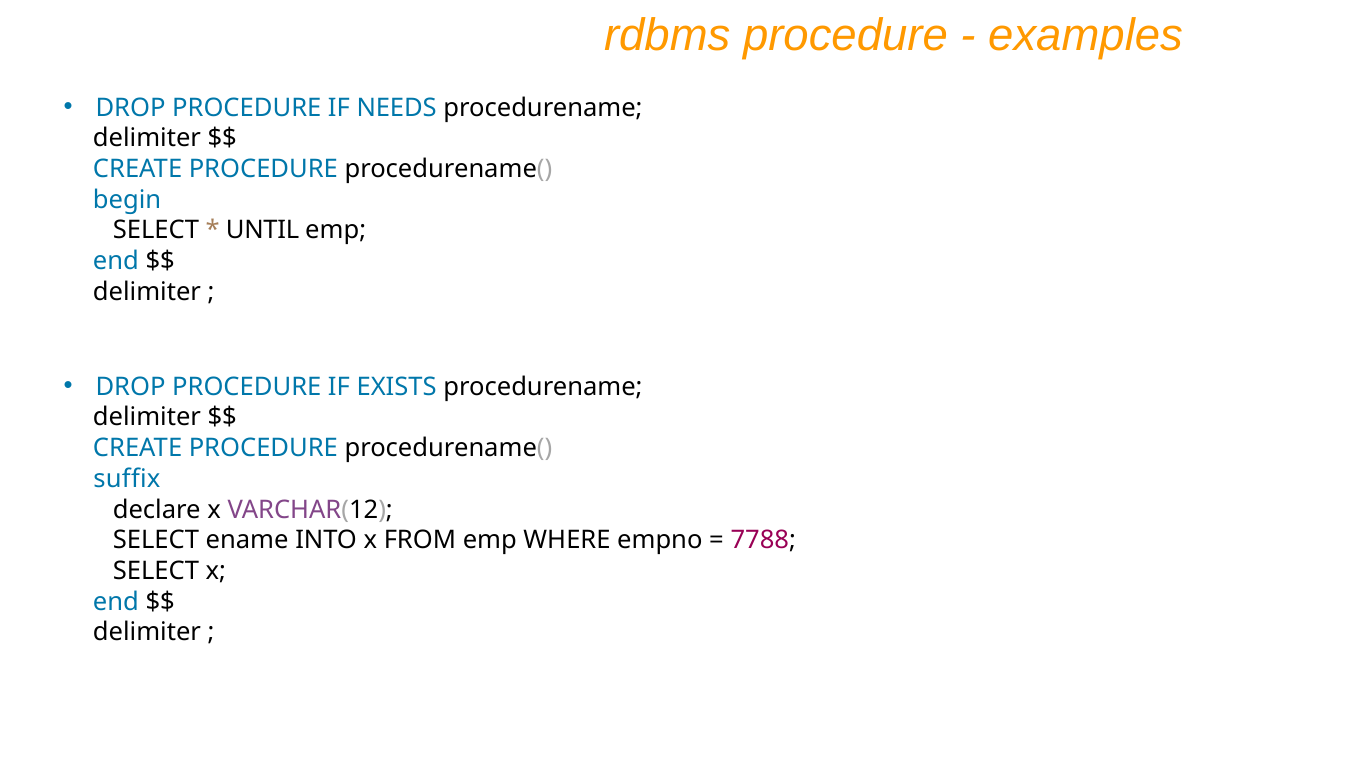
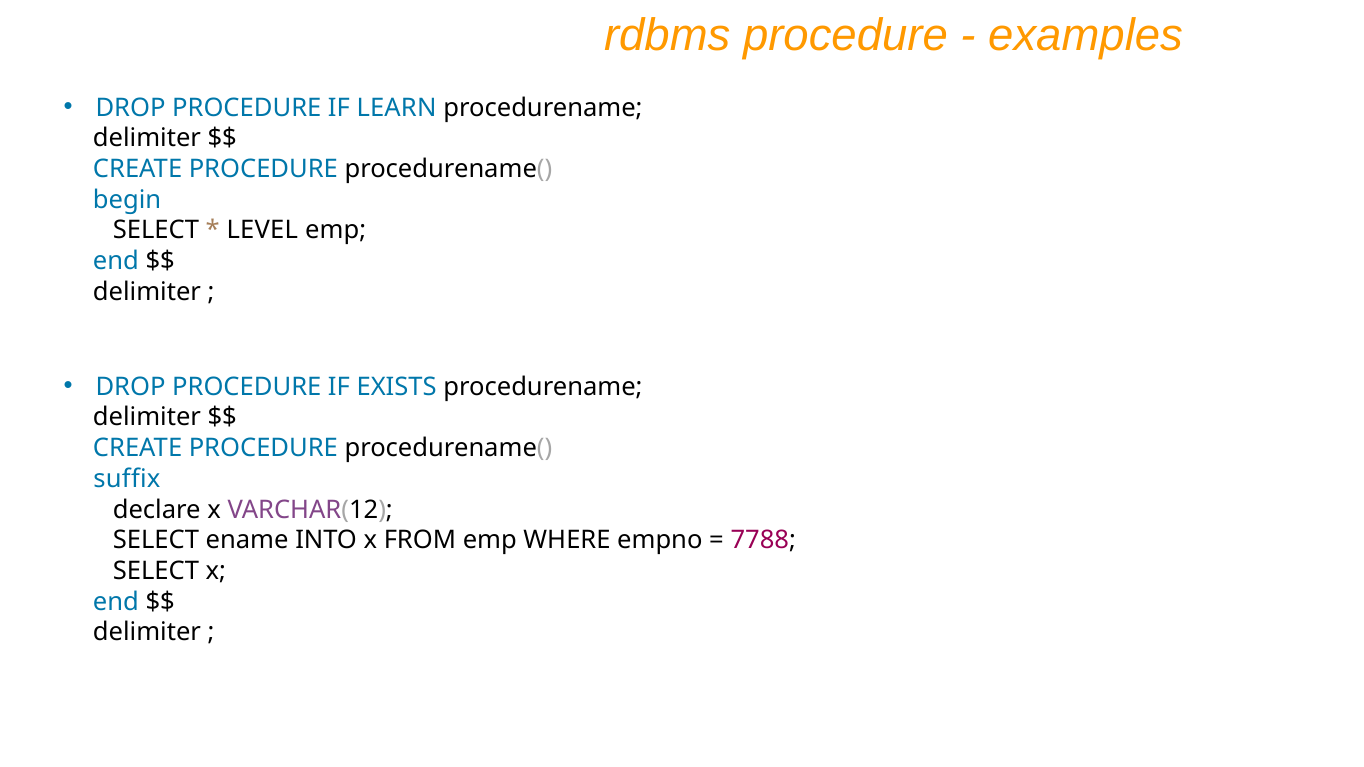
NEEDS: NEEDS -> LEARN (397, 108)
UNTIL: UNTIL -> LEVEL (262, 231)
